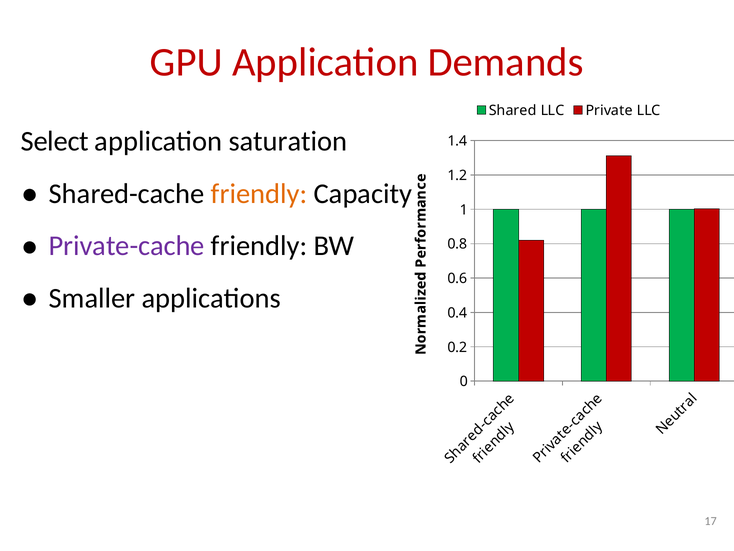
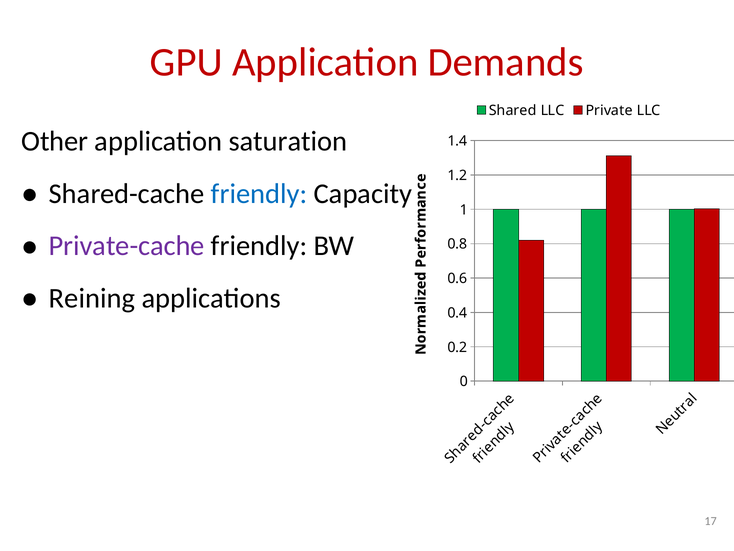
Select: Select -> Other (55, 141)
friendly colour: orange -> blue (259, 193)
Smaller: Smaller -> Reining (92, 298)
